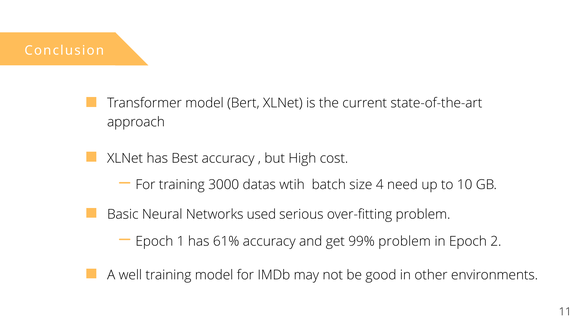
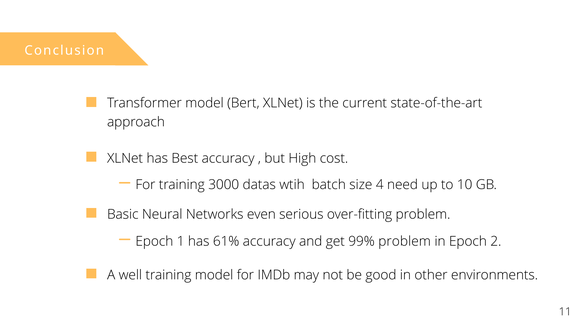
used: used -> even (261, 214)
